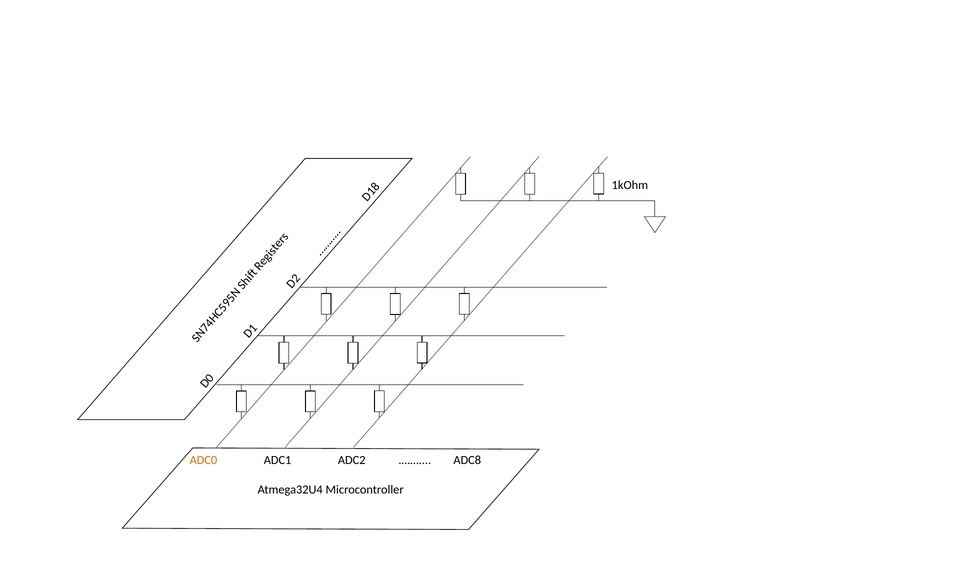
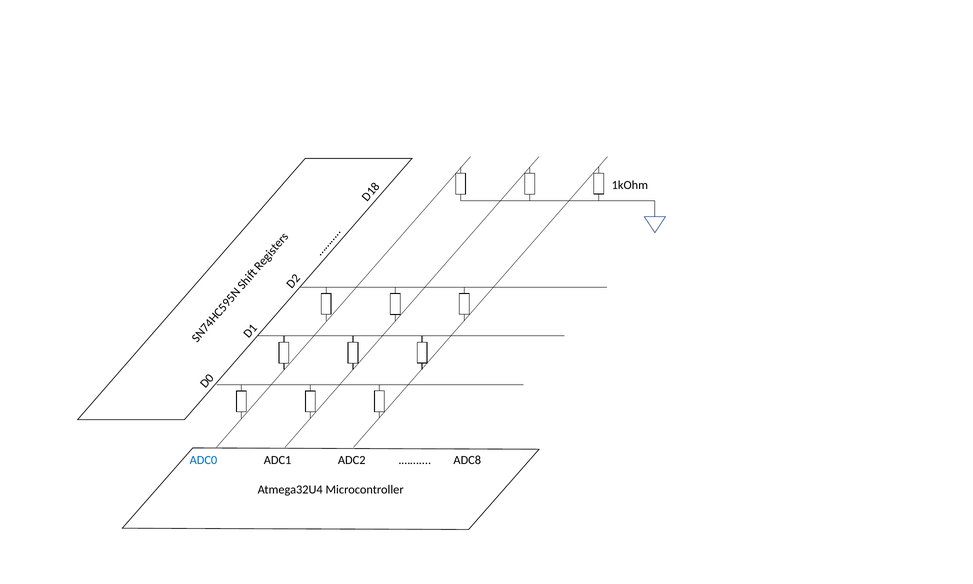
ADC0 colour: orange -> blue (203, 460)
